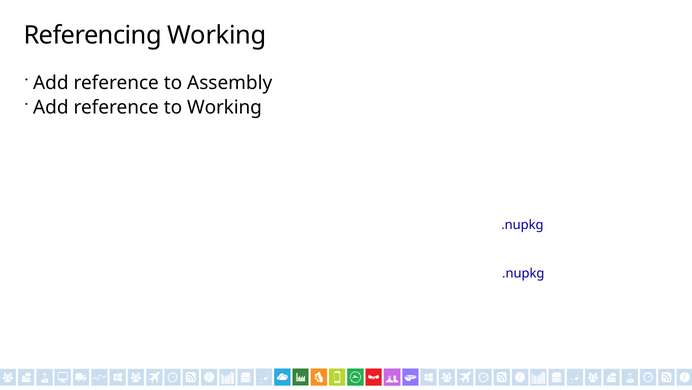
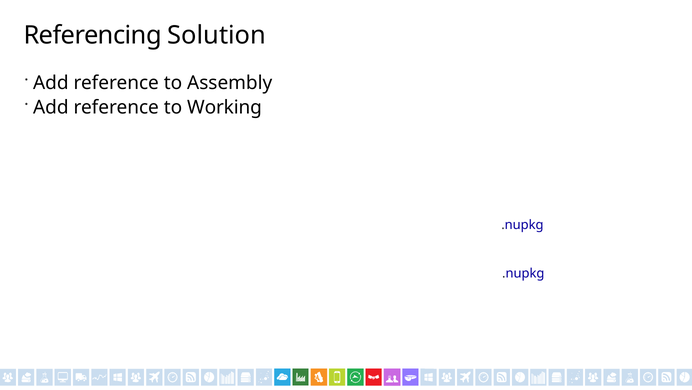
Referencing Working: Working -> Solution (217, 35)
